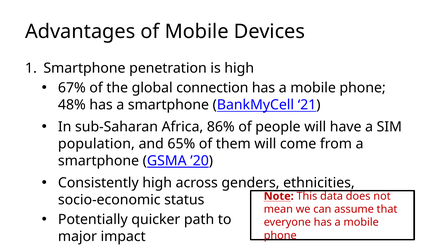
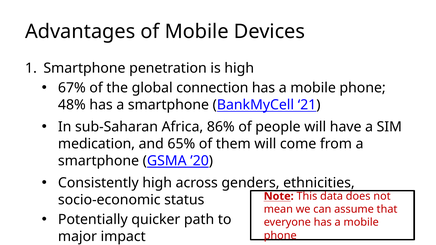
population: population -> medication (97, 144)
